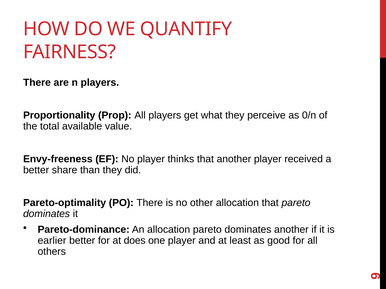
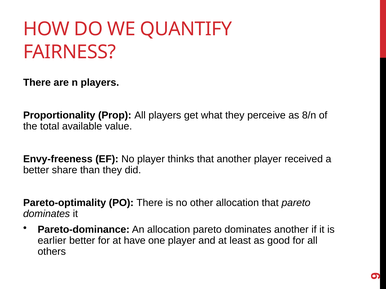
0/n: 0/n -> 8/n (309, 116)
does: does -> have (135, 241)
